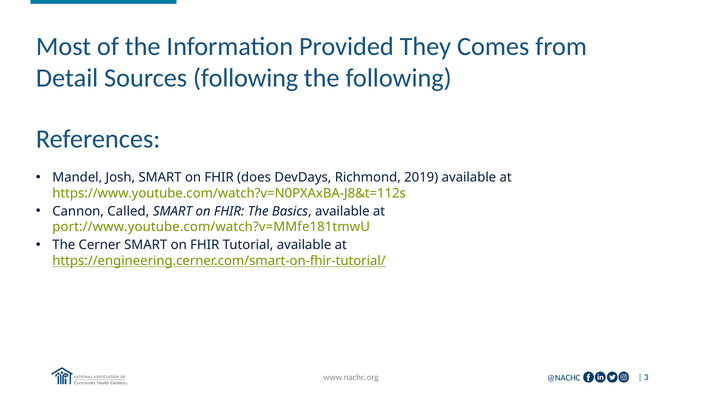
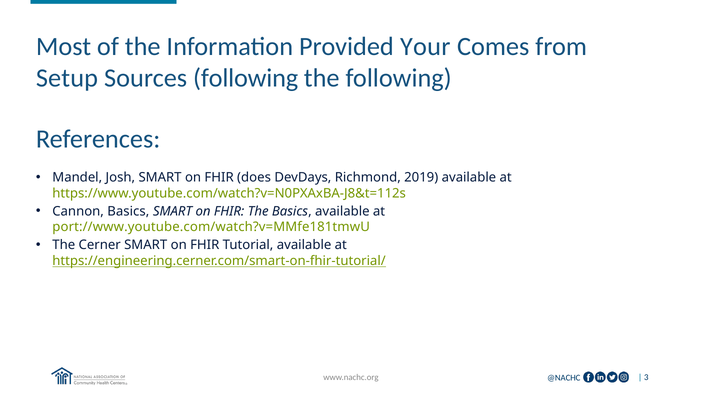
They: They -> Your (425, 47)
Detail: Detail -> Setup (67, 78)
Cannon Called: Called -> Basics (128, 211)
